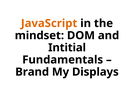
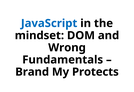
JavaScript colour: orange -> blue (49, 24)
Intitial: Intitial -> Wrong (67, 48)
Displays: Displays -> Protects (95, 73)
